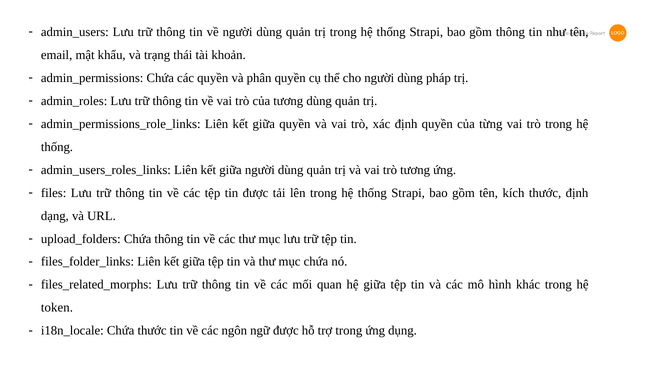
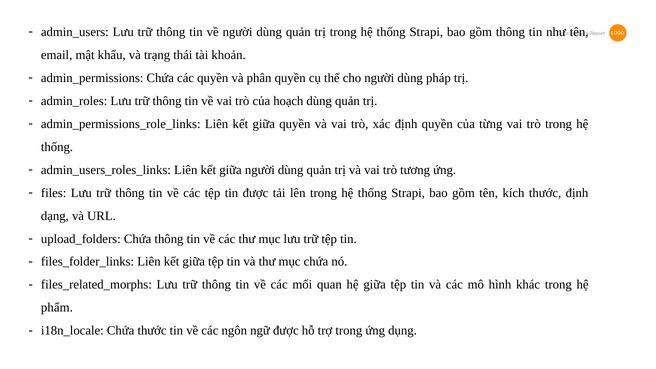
của tương: tương -> hoạch (288, 101)
token: token -> phẩm (57, 308)
